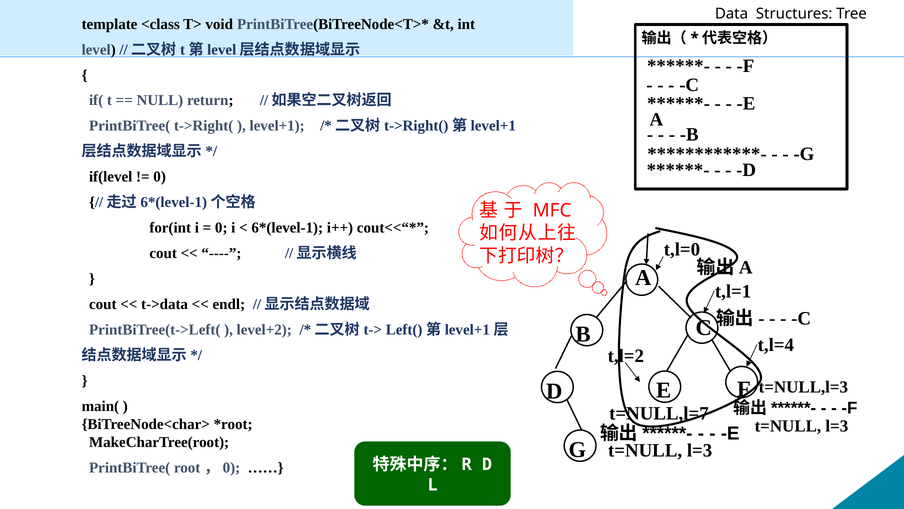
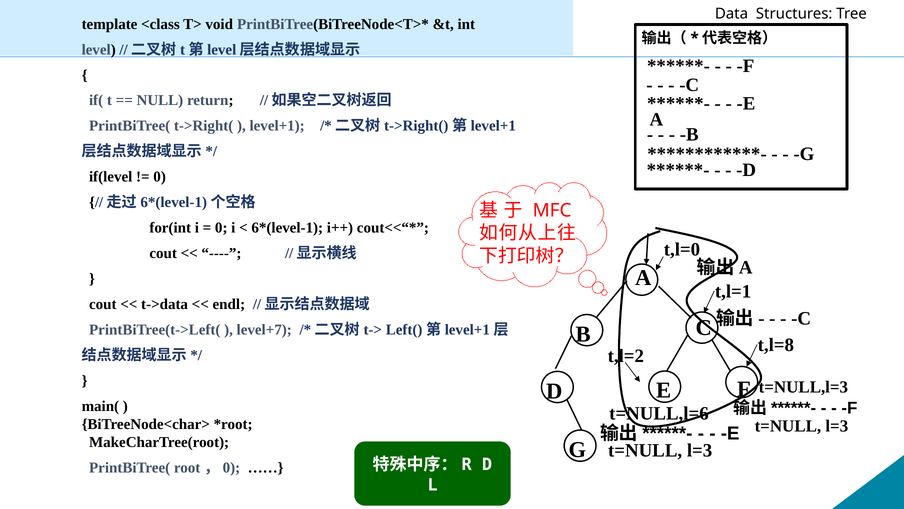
level+2: level+2 -> level+7 (264, 329)
t,l=4: t,l=4 -> t,l=8 (776, 345)
t=NULL,l=7: t=NULL,l=7 -> t=NULL,l=6 (659, 413)
